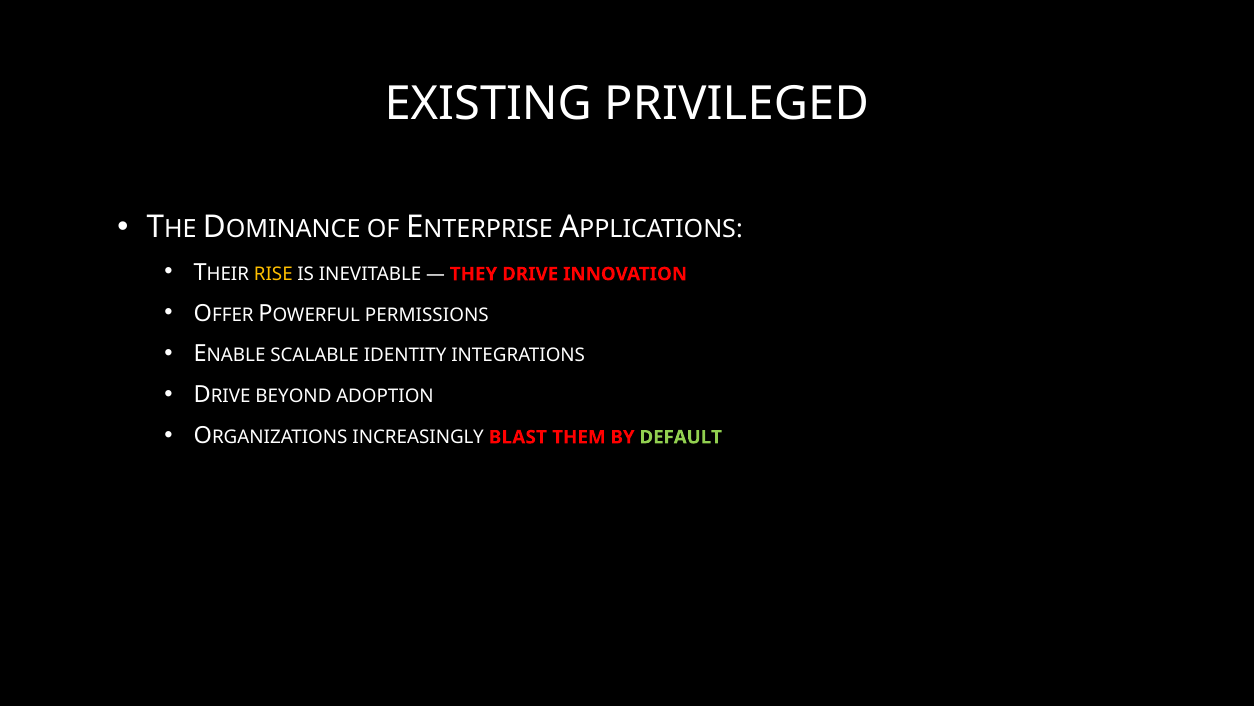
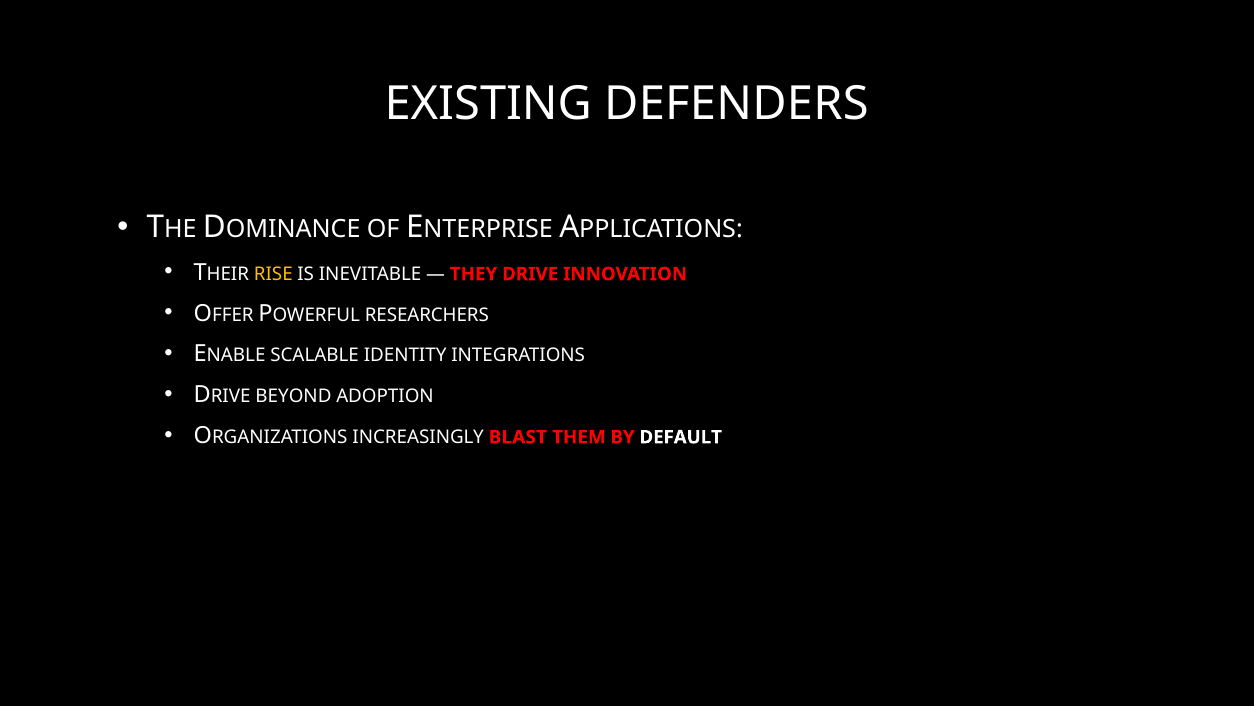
PRIVILEGED: PRIVILEGED -> DEFENDERS (736, 104)
PERMISSIONS: PERMISSIONS -> RESEARCHERS (427, 315)
DEFAULT colour: light green -> white (681, 437)
